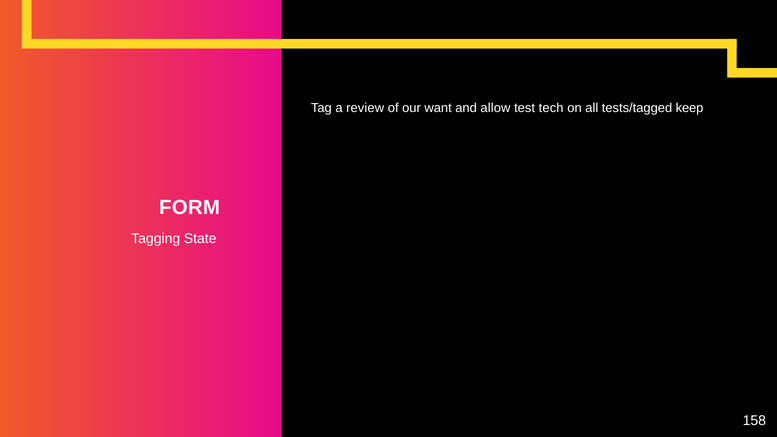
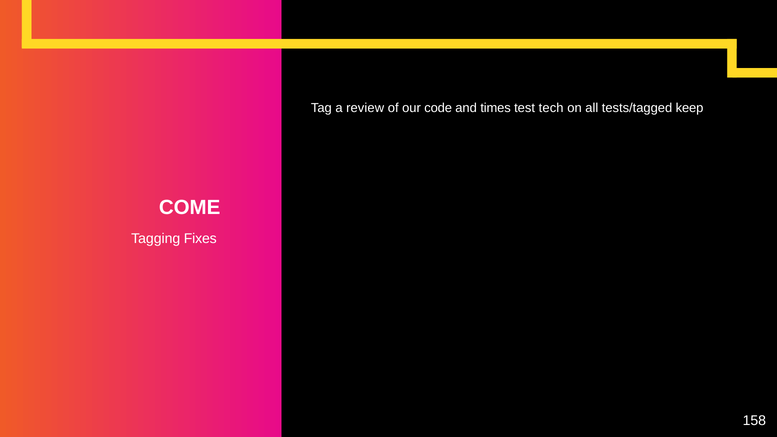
want: want -> code (438, 108)
allow: allow -> times (496, 108)
FORM: FORM -> COME (190, 207)
State: State -> Fixes (200, 239)
